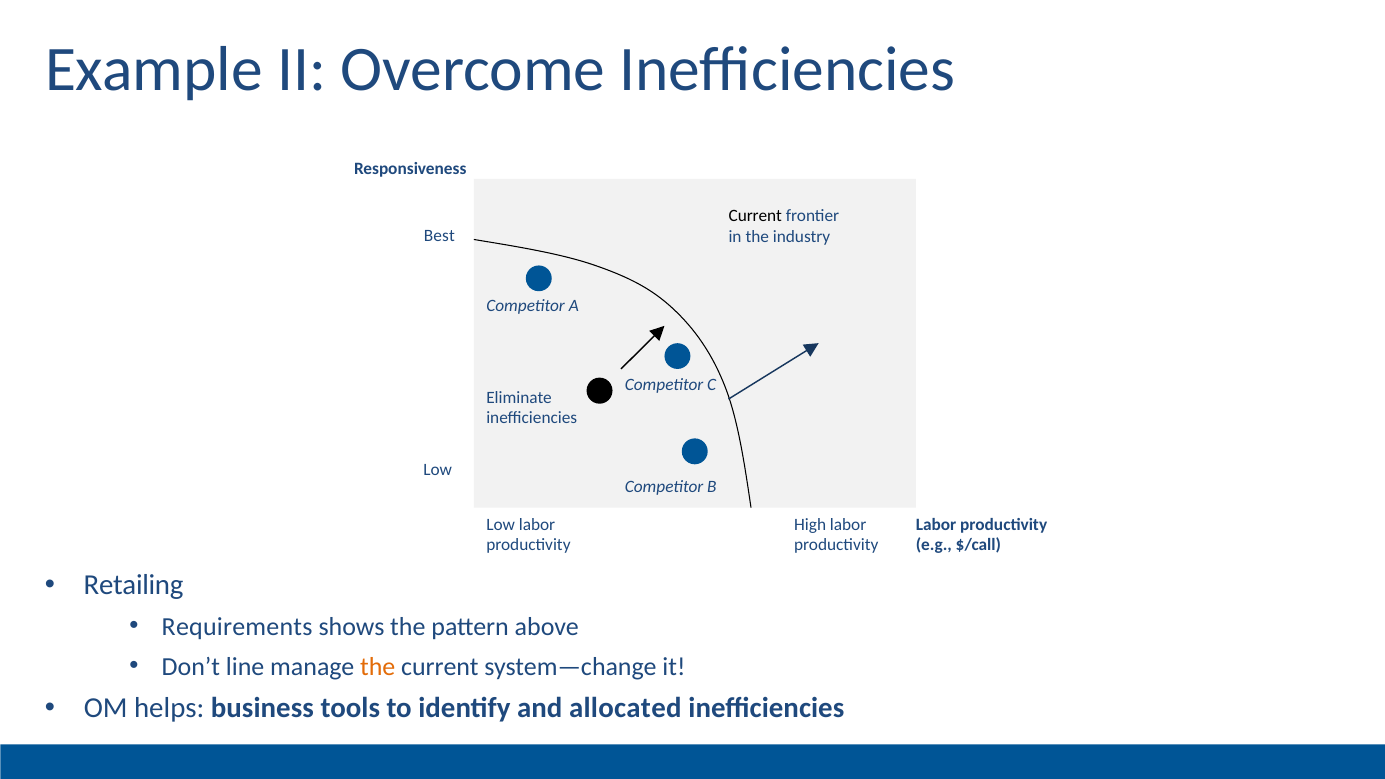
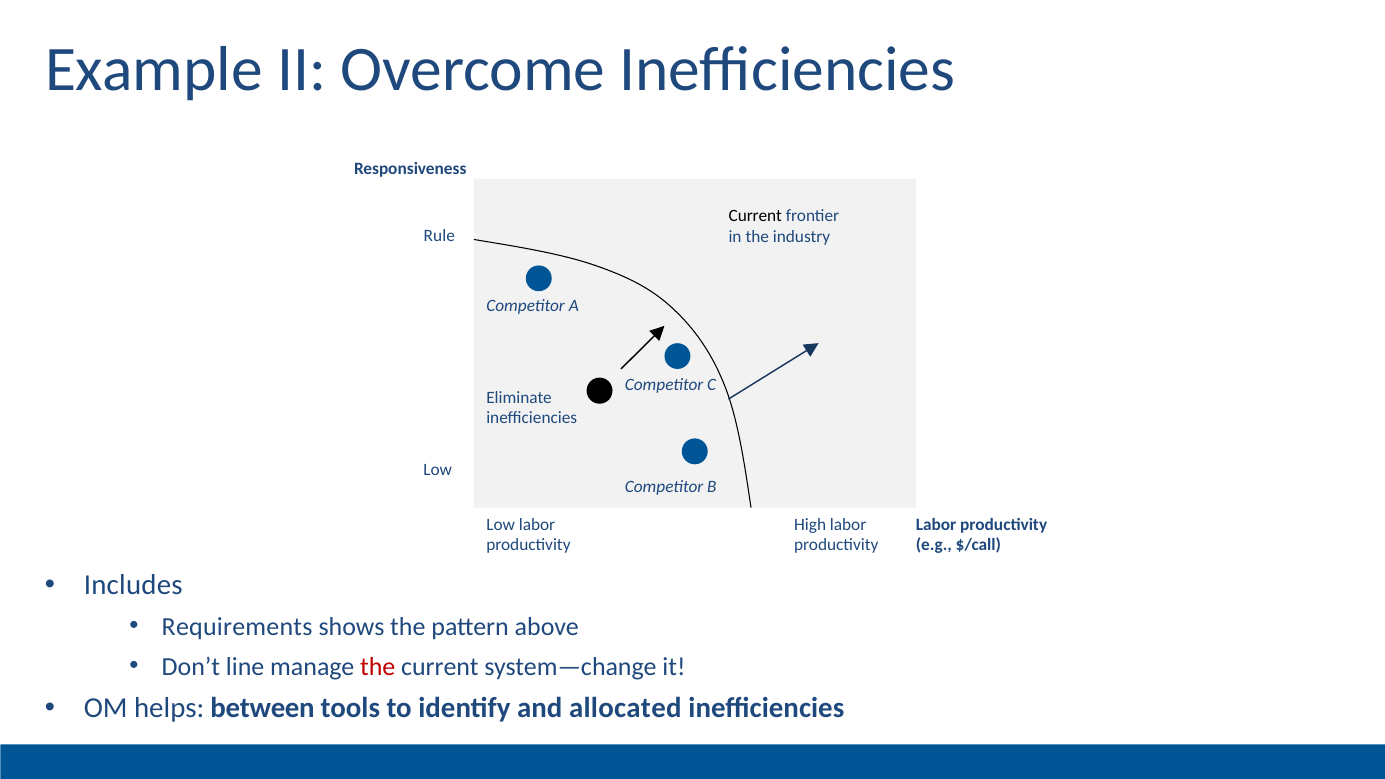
Best: Best -> Rule (439, 236)
Retailing: Retailing -> Includes (133, 585)
the colour: orange -> red (378, 667)
business: business -> between (263, 708)
